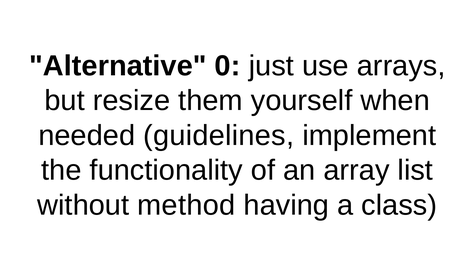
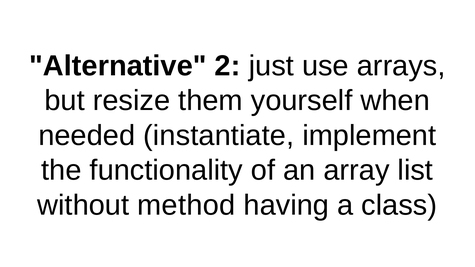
0: 0 -> 2 (228, 66)
guidelines: guidelines -> instantiate (219, 136)
